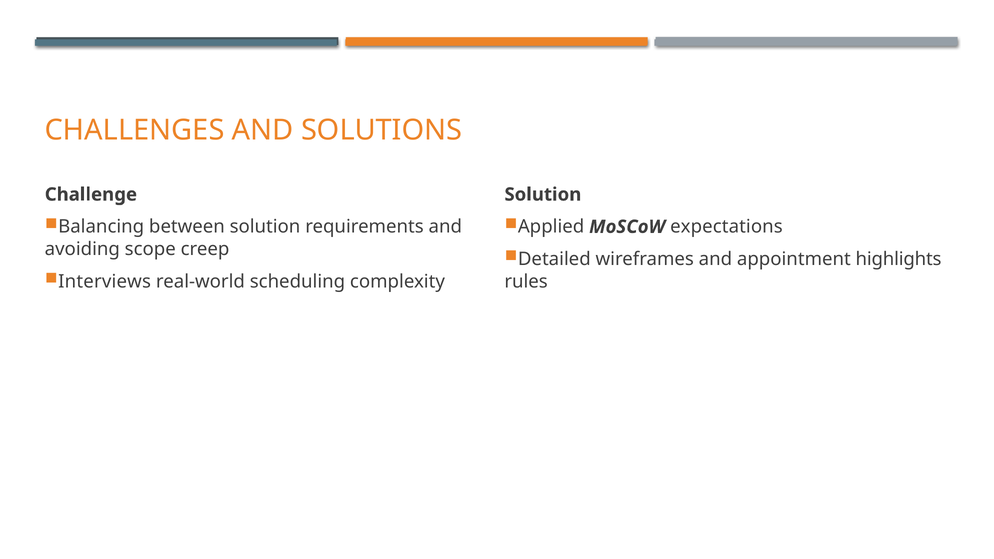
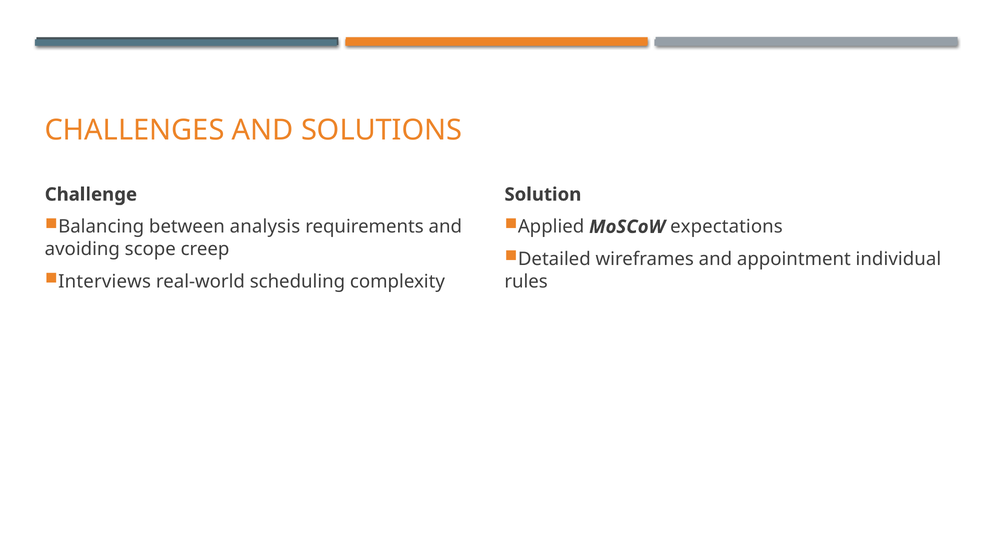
between solution: solution -> analysis (265, 227)
highlights: highlights -> individual (898, 259)
